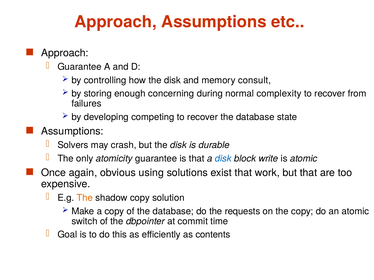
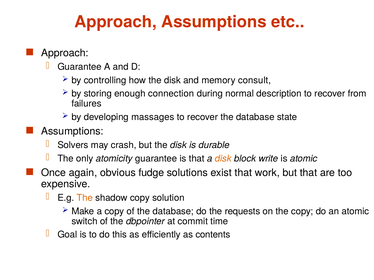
concerning: concerning -> connection (171, 94)
complexity: complexity -> description (279, 94)
competing: competing -> massages (153, 117)
disk colour: blue -> orange (223, 159)
using: using -> fudge (151, 173)
